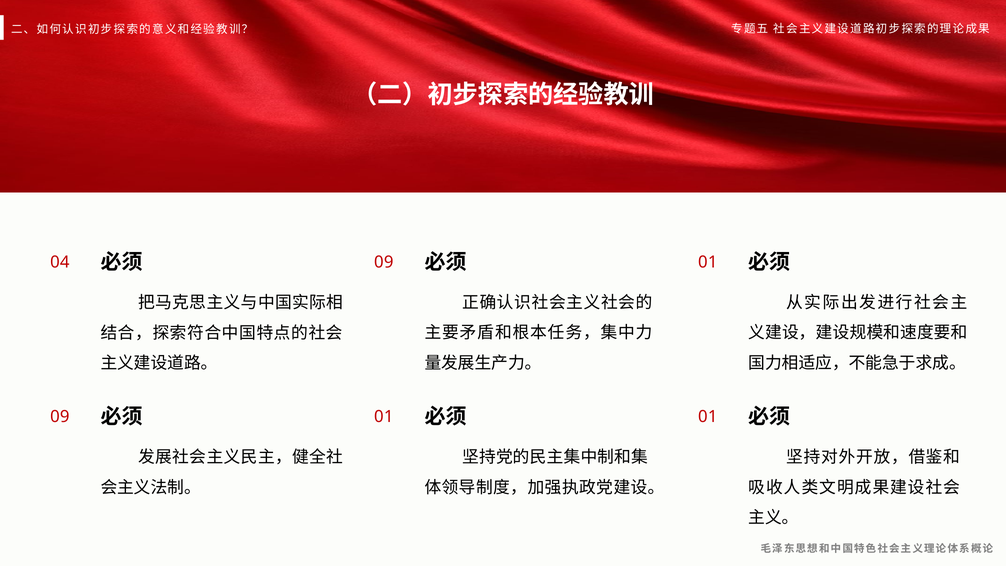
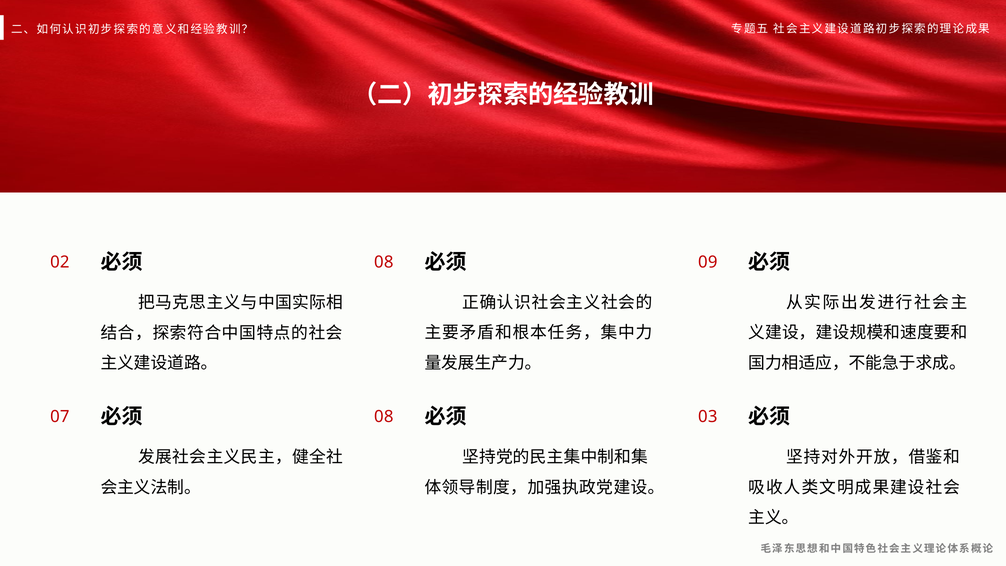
4: 4 -> 2 (65, 262)
9: 9 -> 8 (389, 262)
1: 1 -> 9 (713, 262)
9: 9 -> 7 (65, 416)
1: 1 -> 8 (389, 416)
1: 1 -> 3 (713, 416)
